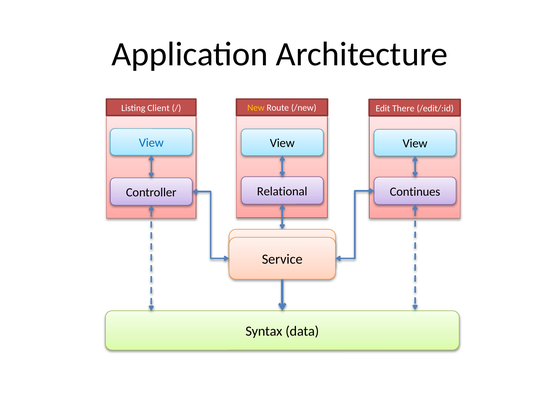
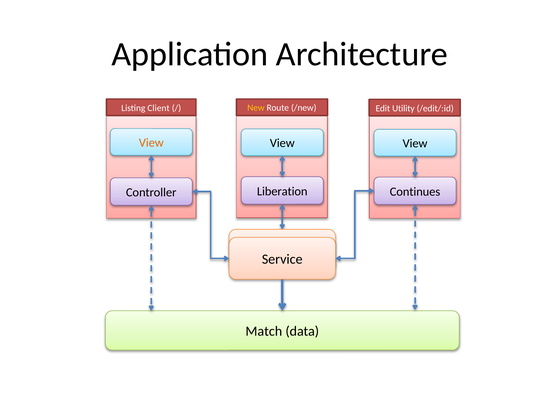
There: There -> Utility (403, 108)
View colour: blue -> orange (151, 143)
Relational: Relational -> Liberation (282, 191)
Syntax: Syntax -> Match (264, 331)
